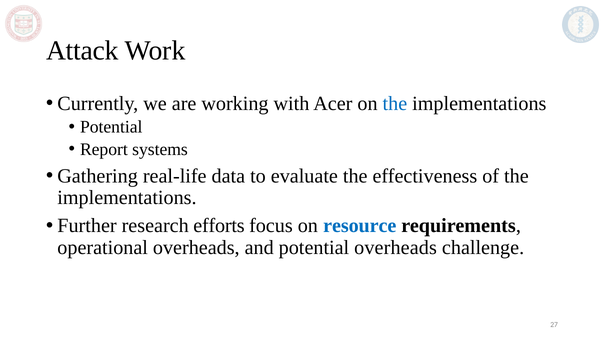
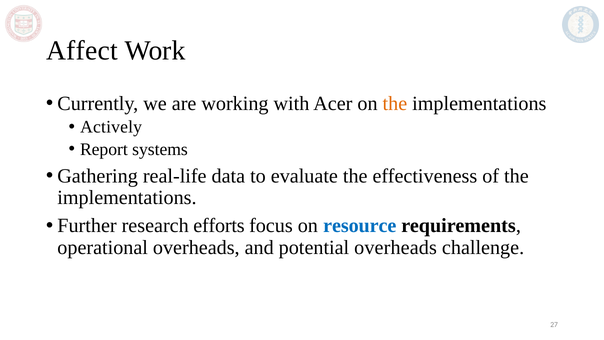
Attack: Attack -> Affect (82, 51)
the colour: blue -> orange (395, 103)
Potential: Potential -> Actively (111, 127)
